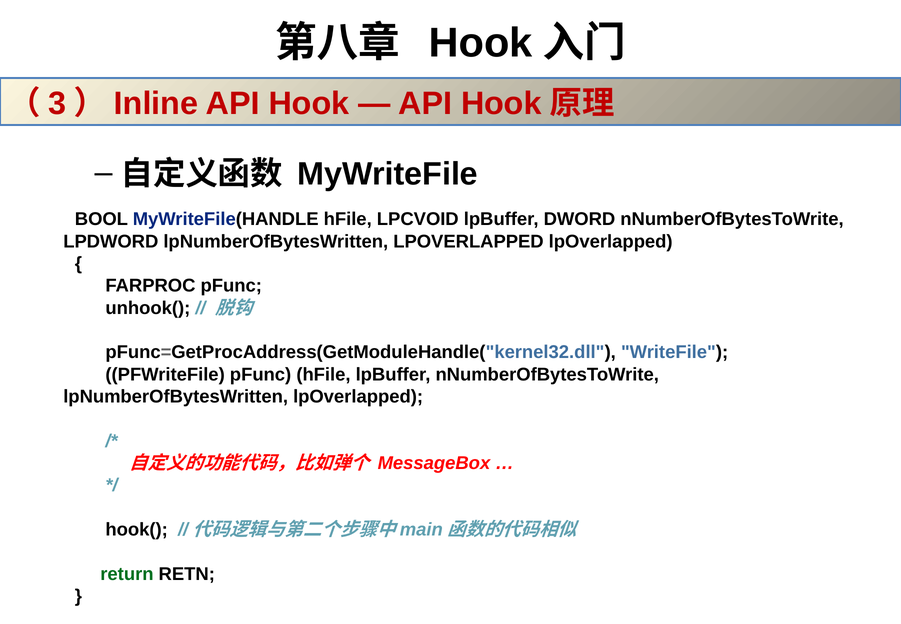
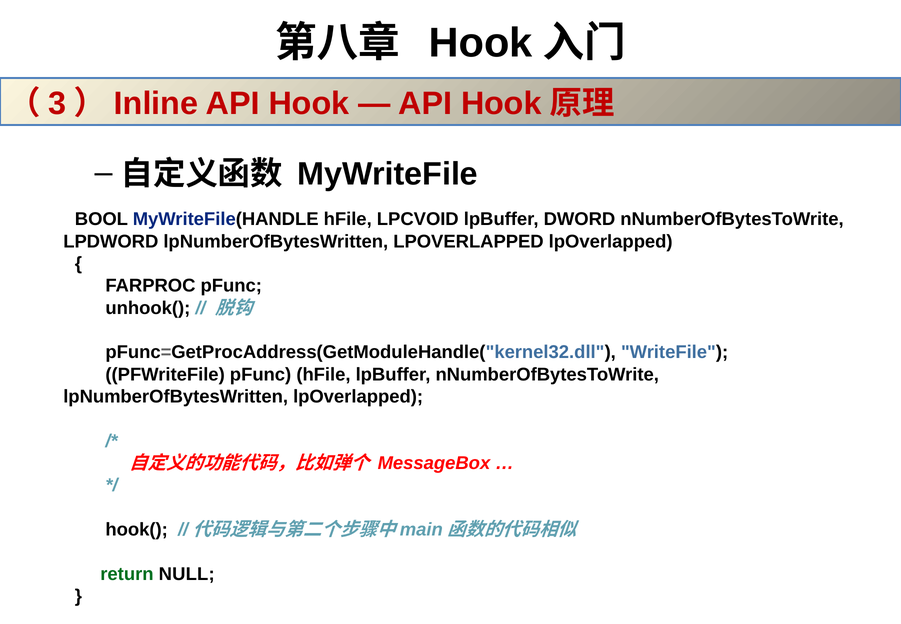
RETN: RETN -> NULL (187, 574)
